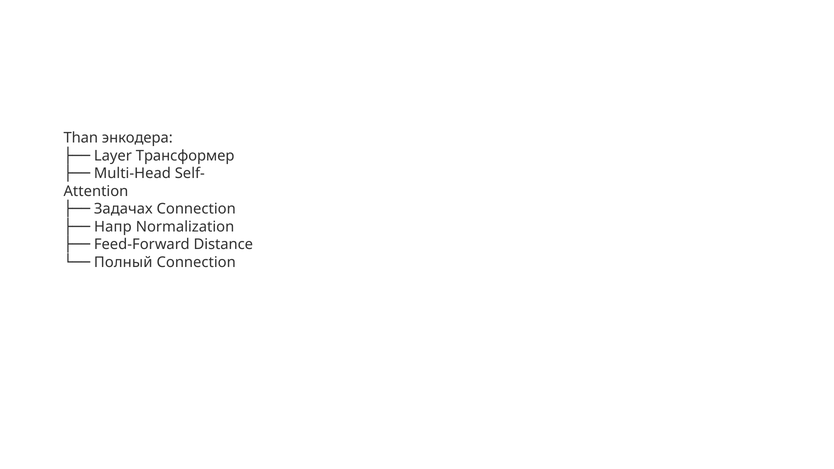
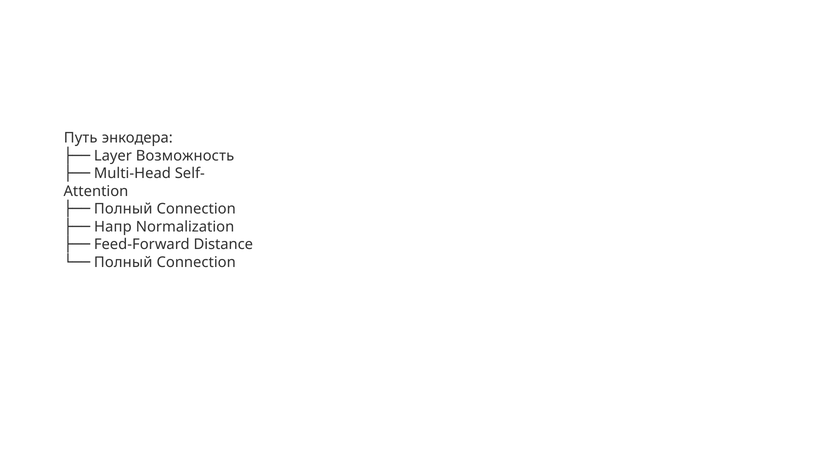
Than: Than -> Путь (81, 138)
Трансформер: Трансформер -> Возможность (185, 156)
Задачах: Задачах -> Полный (123, 209)
